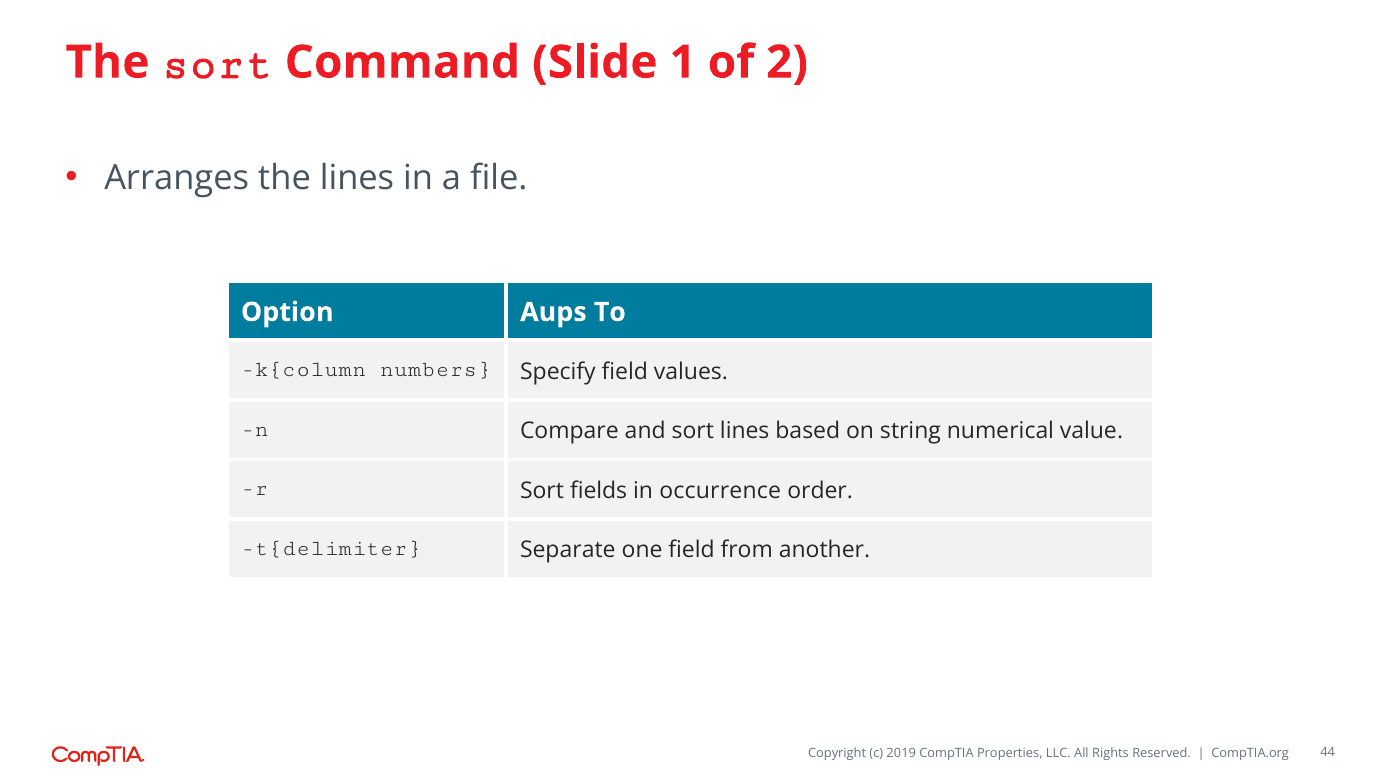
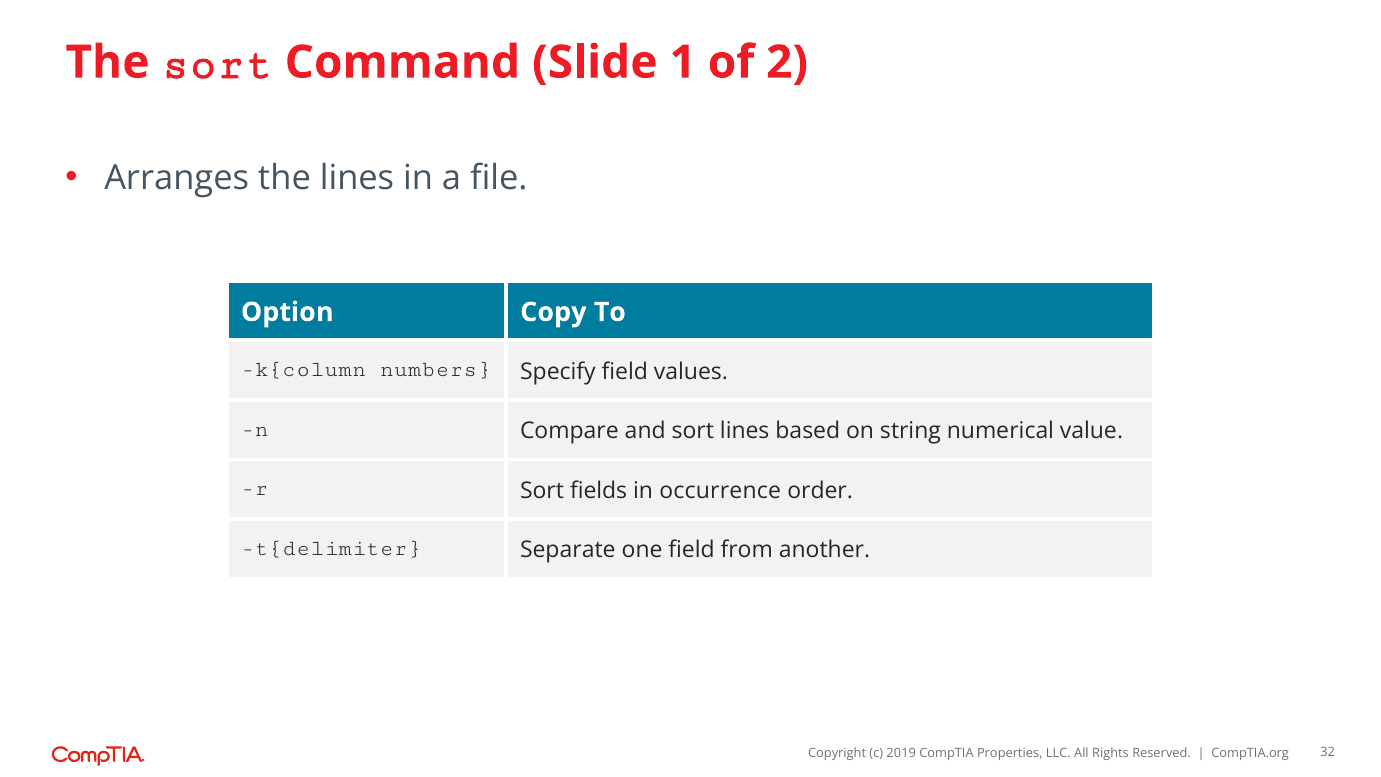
Aups: Aups -> Copy (553, 312)
44: 44 -> 32 (1328, 752)
